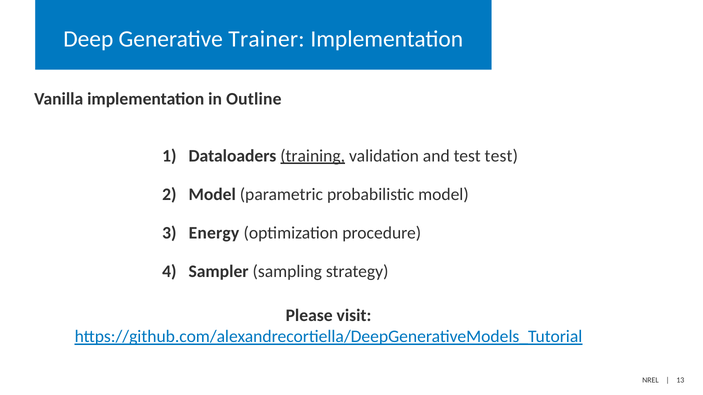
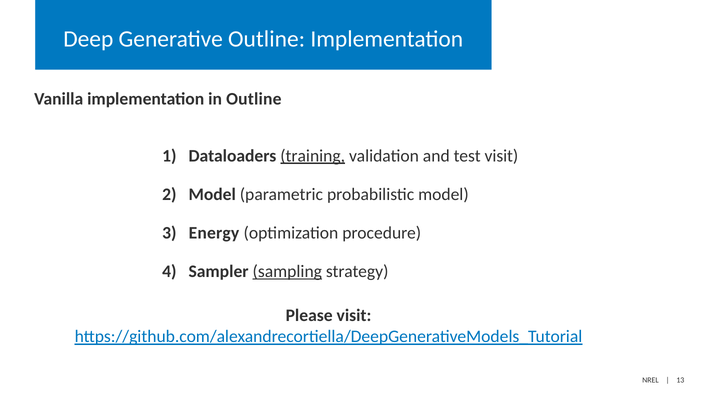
Generative Trainer: Trainer -> Outline (267, 39)
test test: test -> visit (501, 156)
sampling underline: none -> present (287, 272)
